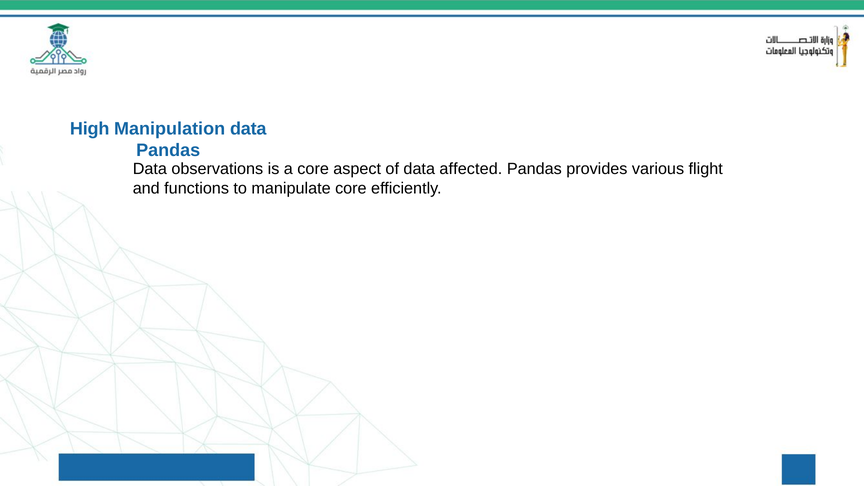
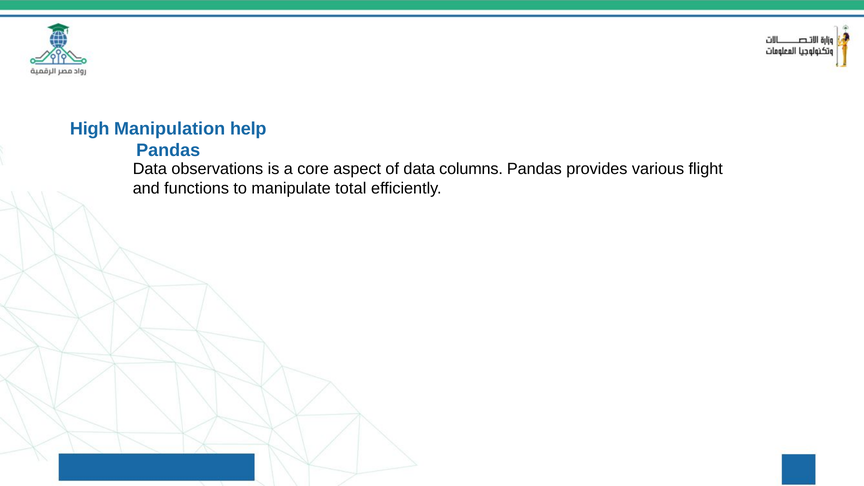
Manipulation data: data -> help (248, 129)
affected: affected -> columns (471, 169)
manipulate core: core -> total (351, 188)
